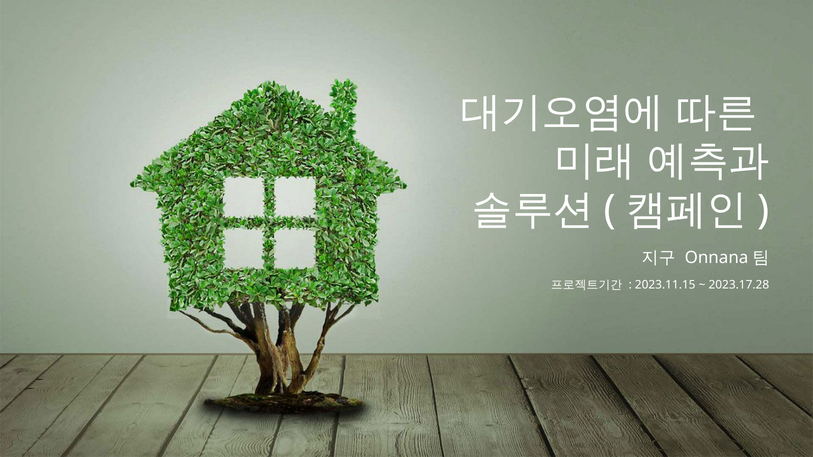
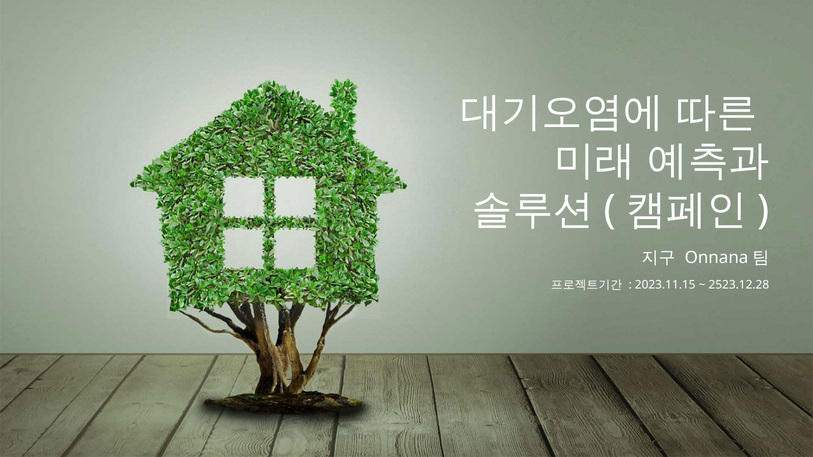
2023.17.28: 2023.17.28 -> 2523.12.28 (739, 285)
